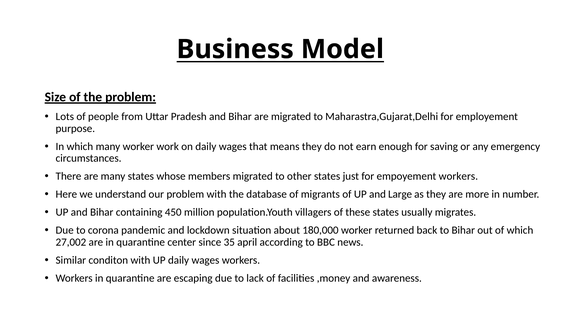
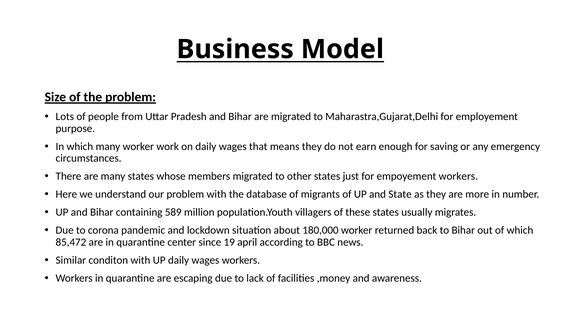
Large: Large -> State (400, 194)
450: 450 -> 589 (173, 212)
27,002: 27,002 -> 85,472 (71, 242)
35: 35 -> 19 (229, 242)
